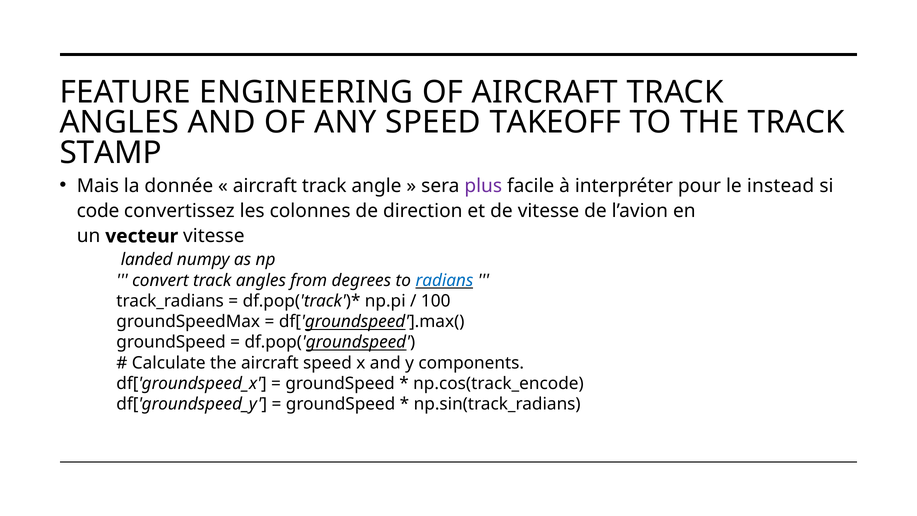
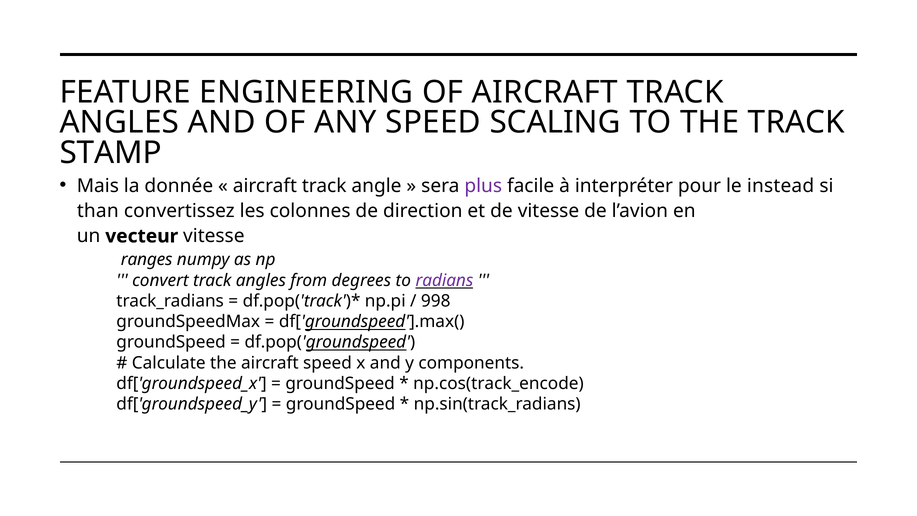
TAKEOFF: TAKEOFF -> SCALING (555, 122)
code: code -> than (98, 211)
landed: landed -> ranges (147, 260)
radians colour: blue -> purple (444, 280)
100: 100 -> 998 (436, 301)
